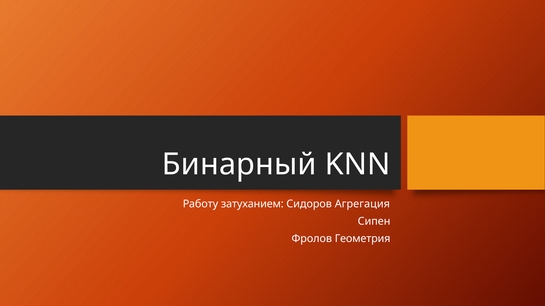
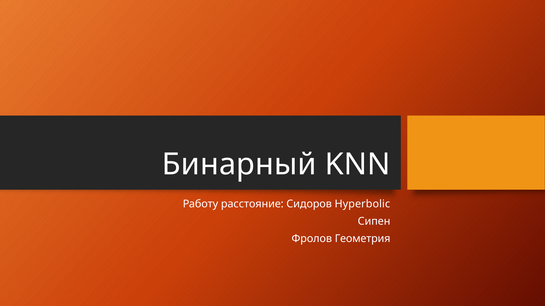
затуханием: затуханием -> расстояние (252, 204)
Агрегация: Агрегация -> Hyperbolic (362, 204)
